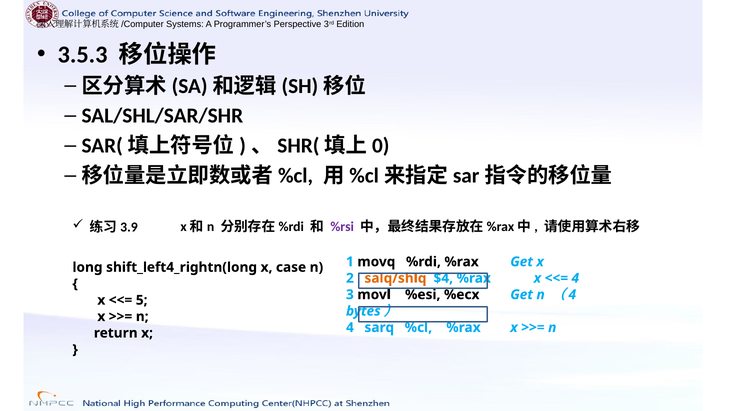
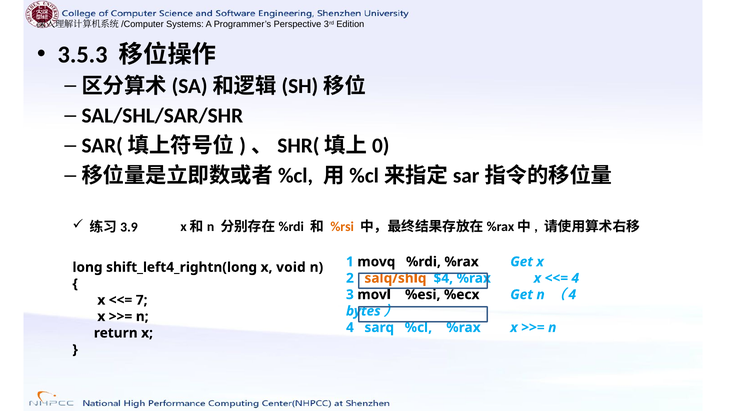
%rsi colour: purple -> orange (342, 227)
case: case -> void (291, 267)
5: 5 -> 7 (142, 300)
